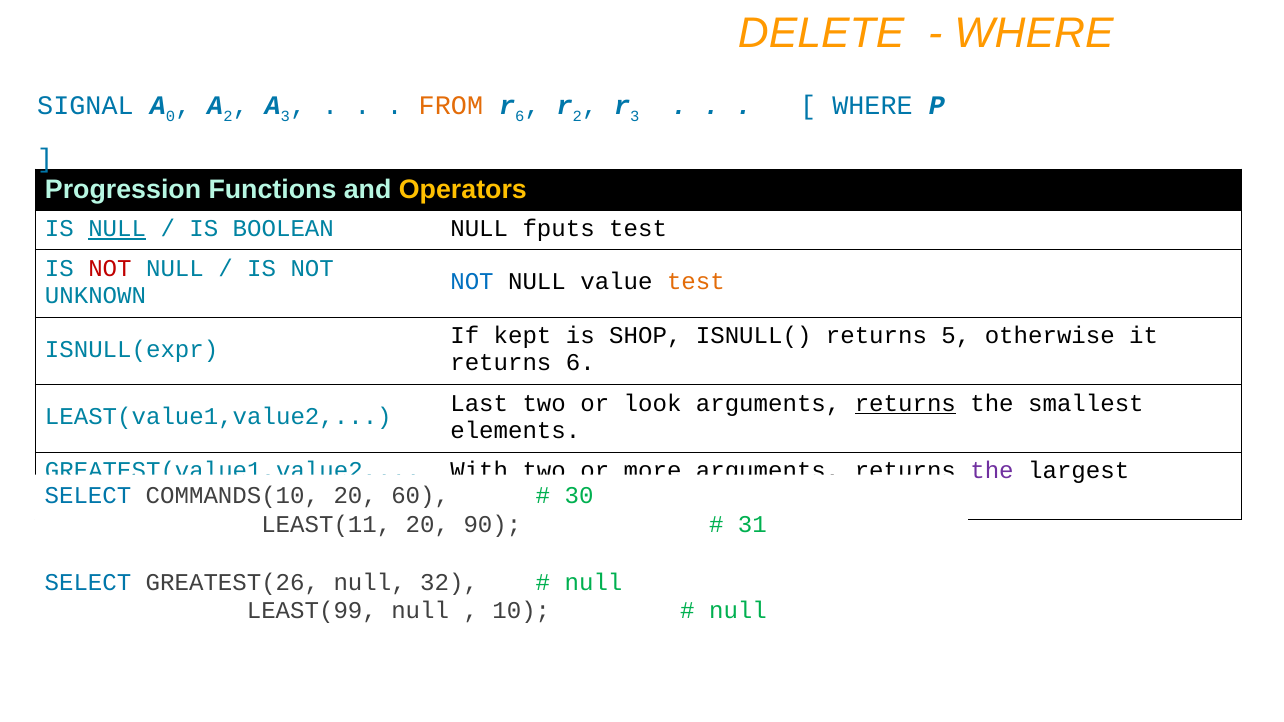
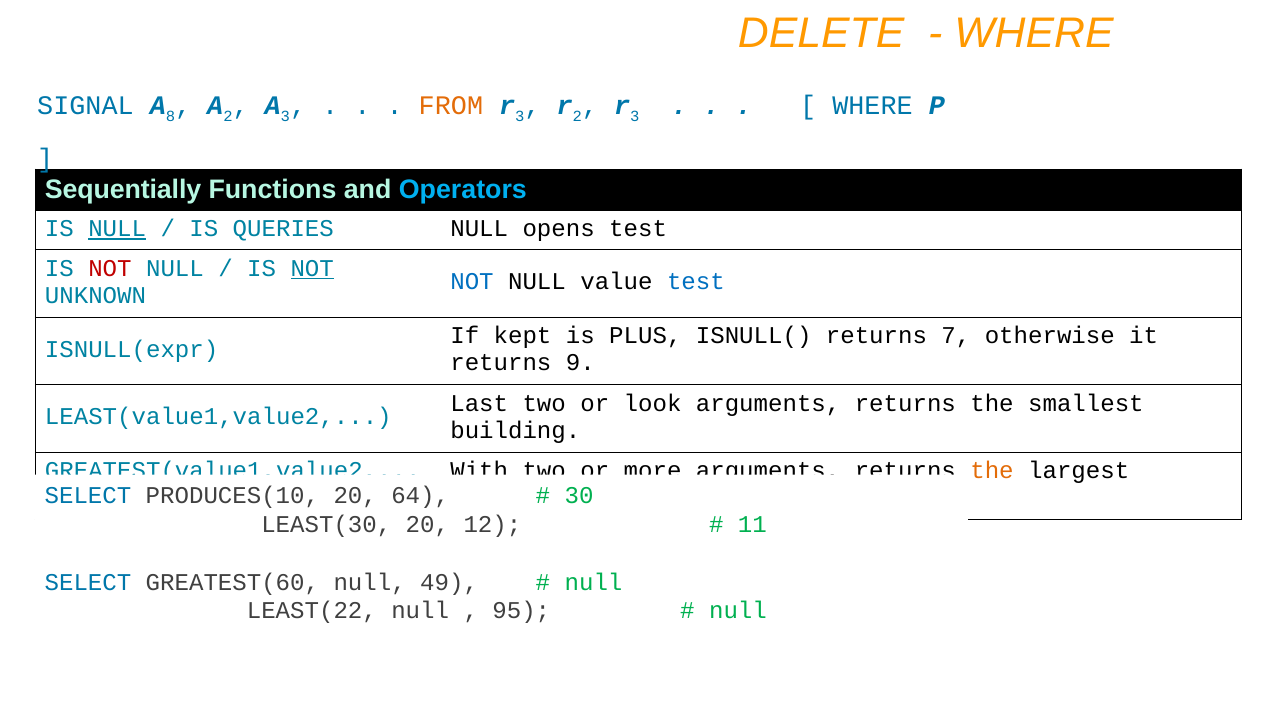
0: 0 -> 8 (170, 116)
6: 6 -> 3 (520, 116)
Progression: Progression -> Sequentially (123, 189)
Operators colour: yellow -> light blue (463, 189)
BOOLEAN: BOOLEAN -> QUERIES (283, 229)
fputs: fputs -> opens (559, 229)
NOT underline: none -> present (312, 268)
test colour: orange -> blue (696, 282)
SHOP: SHOP -> PLUS (645, 336)
5: 5 -> 7 (956, 336)
returns 6: 6 -> 9 (580, 363)
returns underline: present -> none (905, 403)
elements: elements -> building (515, 431)
the colour: purple -> orange (992, 471)
COMMANDS(10: COMMANDS(10 -> PRODUCES(10 (232, 496)
60: 60 -> 64 (420, 496)
LEAST(11: LEAST(11 -> LEAST(30 (326, 525)
90: 90 -> 12 (492, 525)
31: 31 -> 11 (752, 525)
GREATEST(26: GREATEST(26 -> GREATEST(60 (232, 582)
32: 32 -> 49 (449, 582)
LEAST(99: LEAST(99 -> LEAST(22 (312, 611)
10: 10 -> 95 (521, 611)
